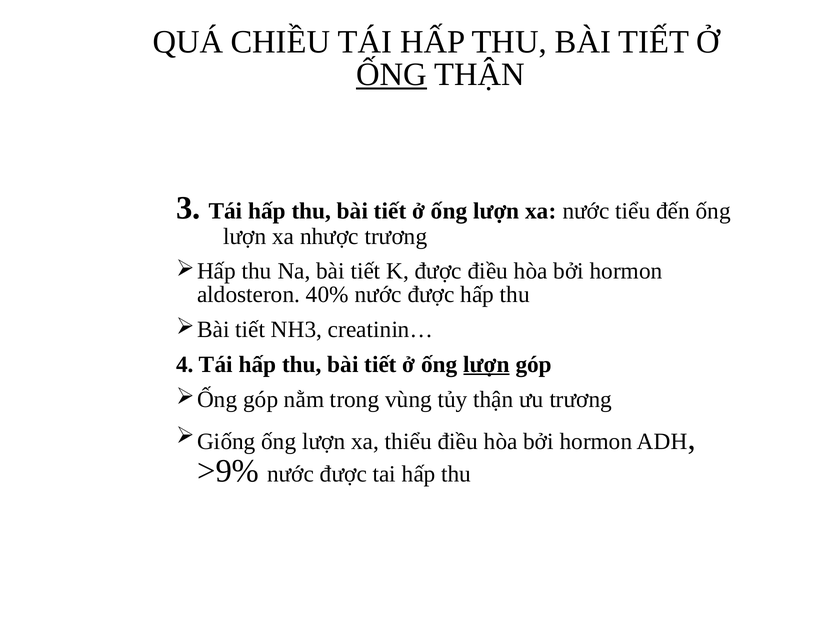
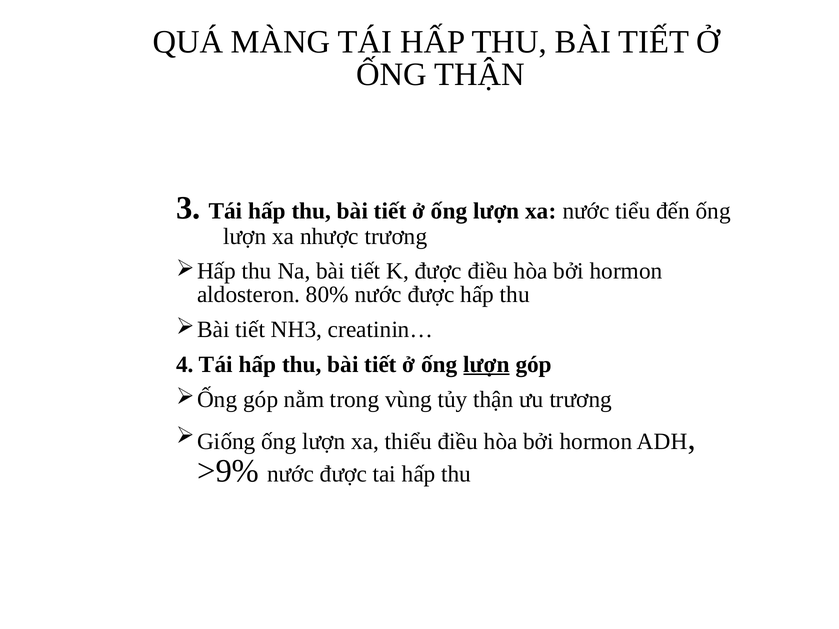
CHIỀU: CHIỀU -> MÀNG (280, 42)
ỐNG underline: present -> none (392, 75)
40%: 40% -> 80% (327, 295)
